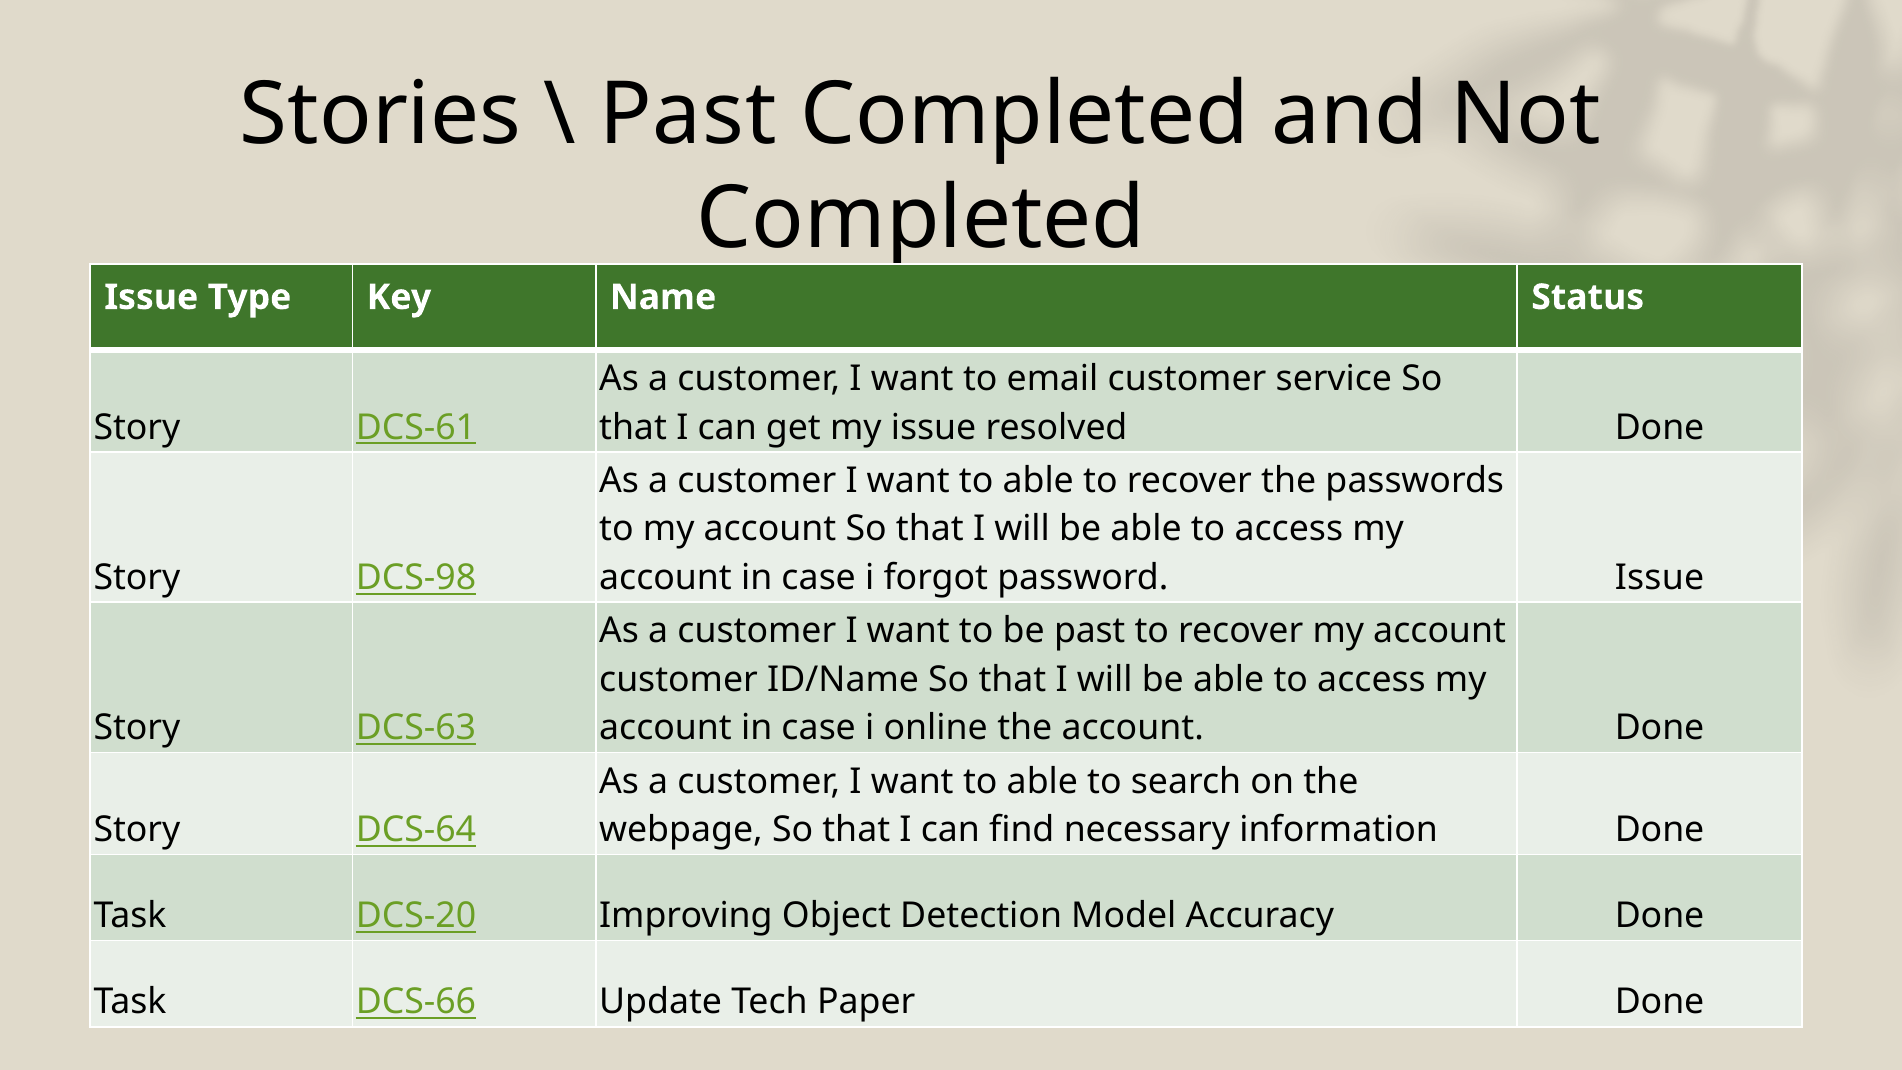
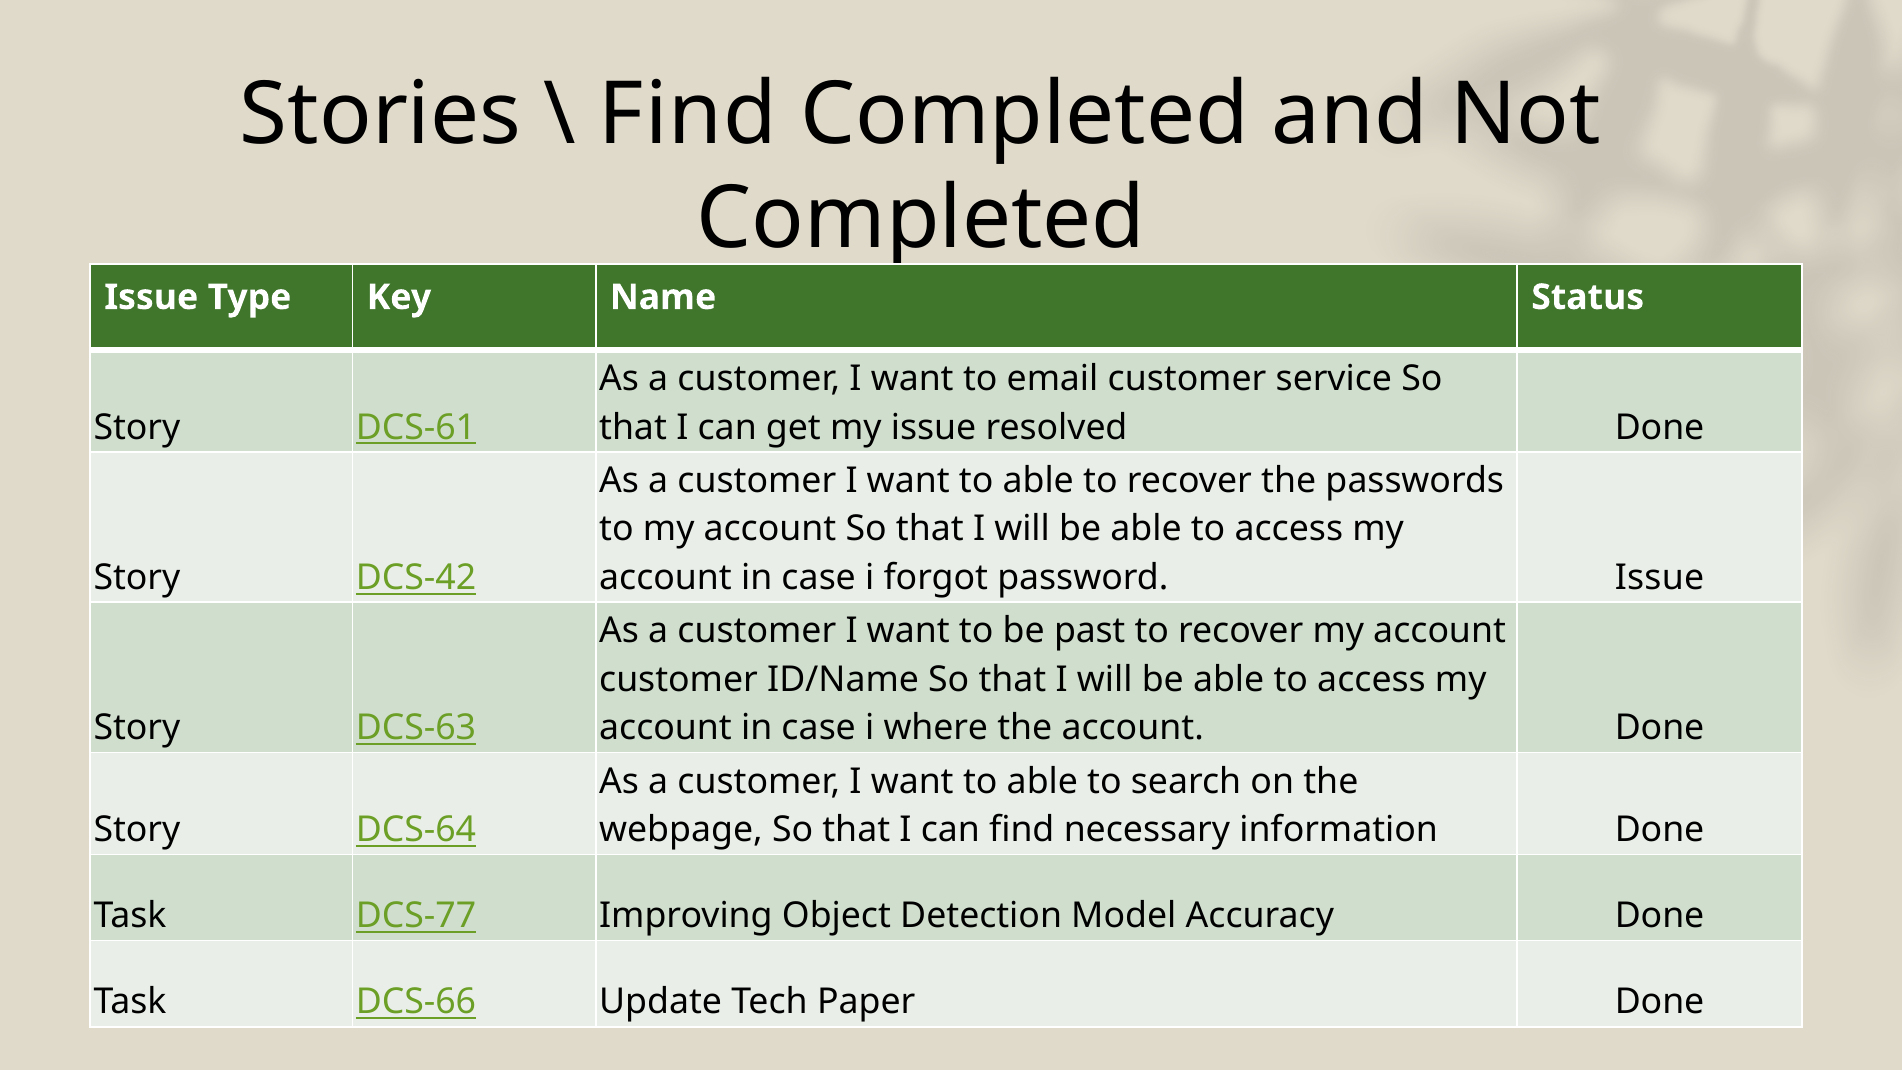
Past: Past -> Find (688, 114)
DCS-98: DCS-98 -> DCS-42 (416, 578)
online: online -> where (936, 728)
DCS-20: DCS-20 -> DCS-77 (416, 916)
